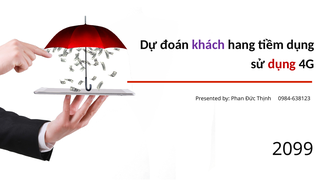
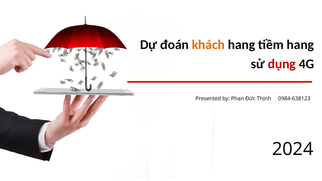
khách colour: purple -> orange (208, 45)
tiềm dụng: dụng -> hang (300, 45)
2099: 2099 -> 2024 (293, 149)
